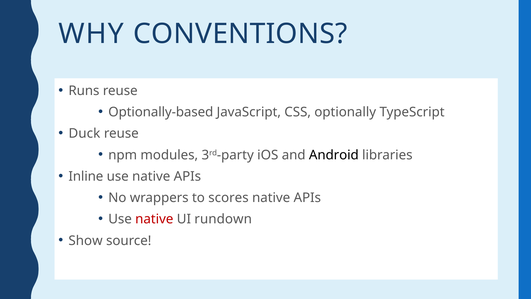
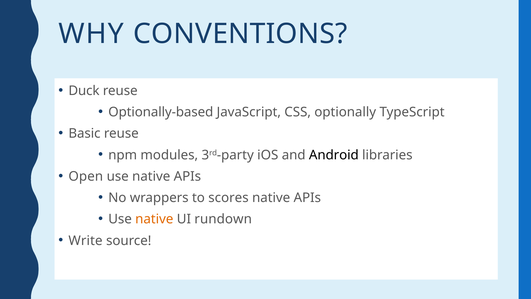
Runs: Runs -> Duck (84, 91)
Duck: Duck -> Basic (84, 133)
Inline: Inline -> Open (86, 176)
native colour: red -> orange (154, 219)
Show: Show -> Write (85, 240)
